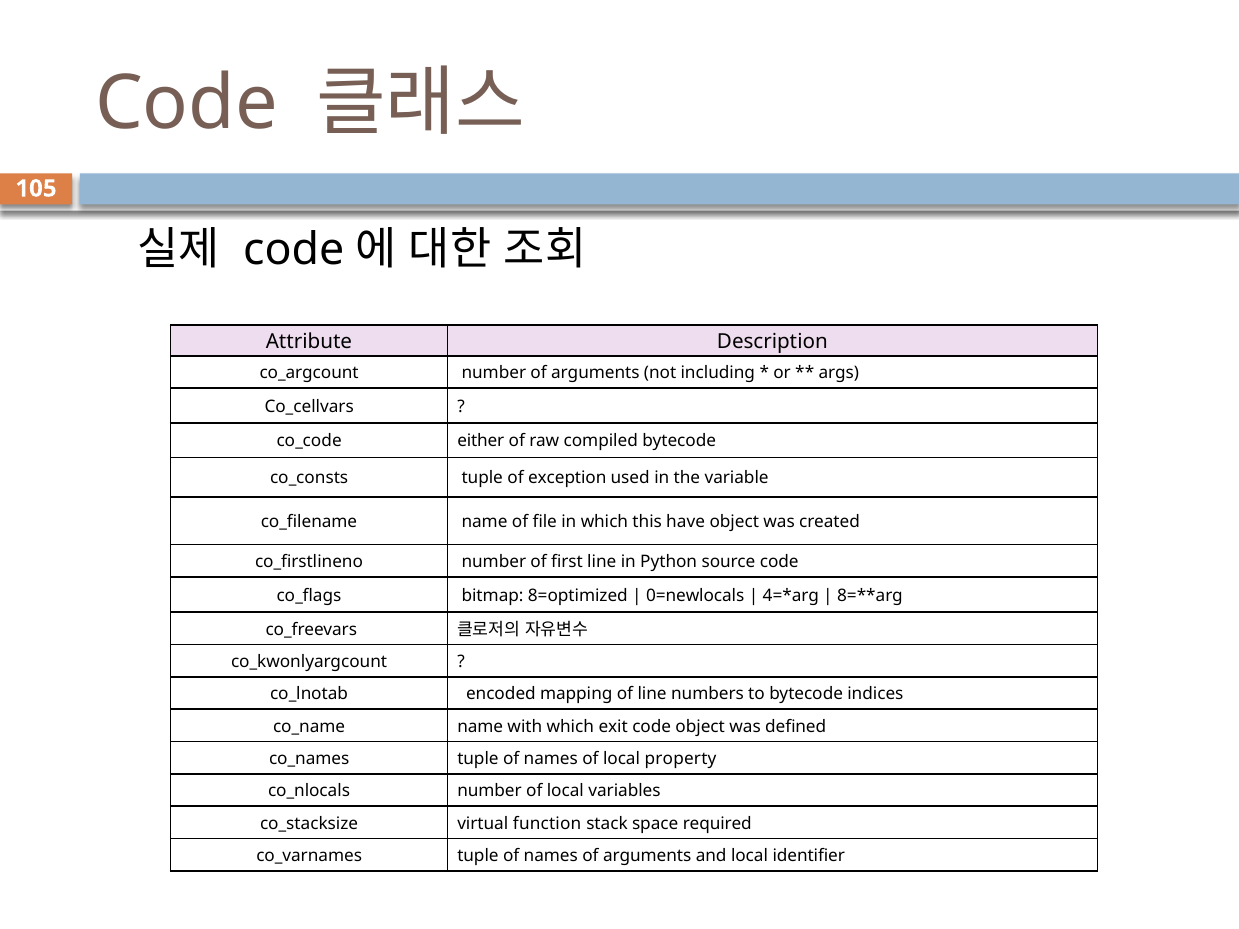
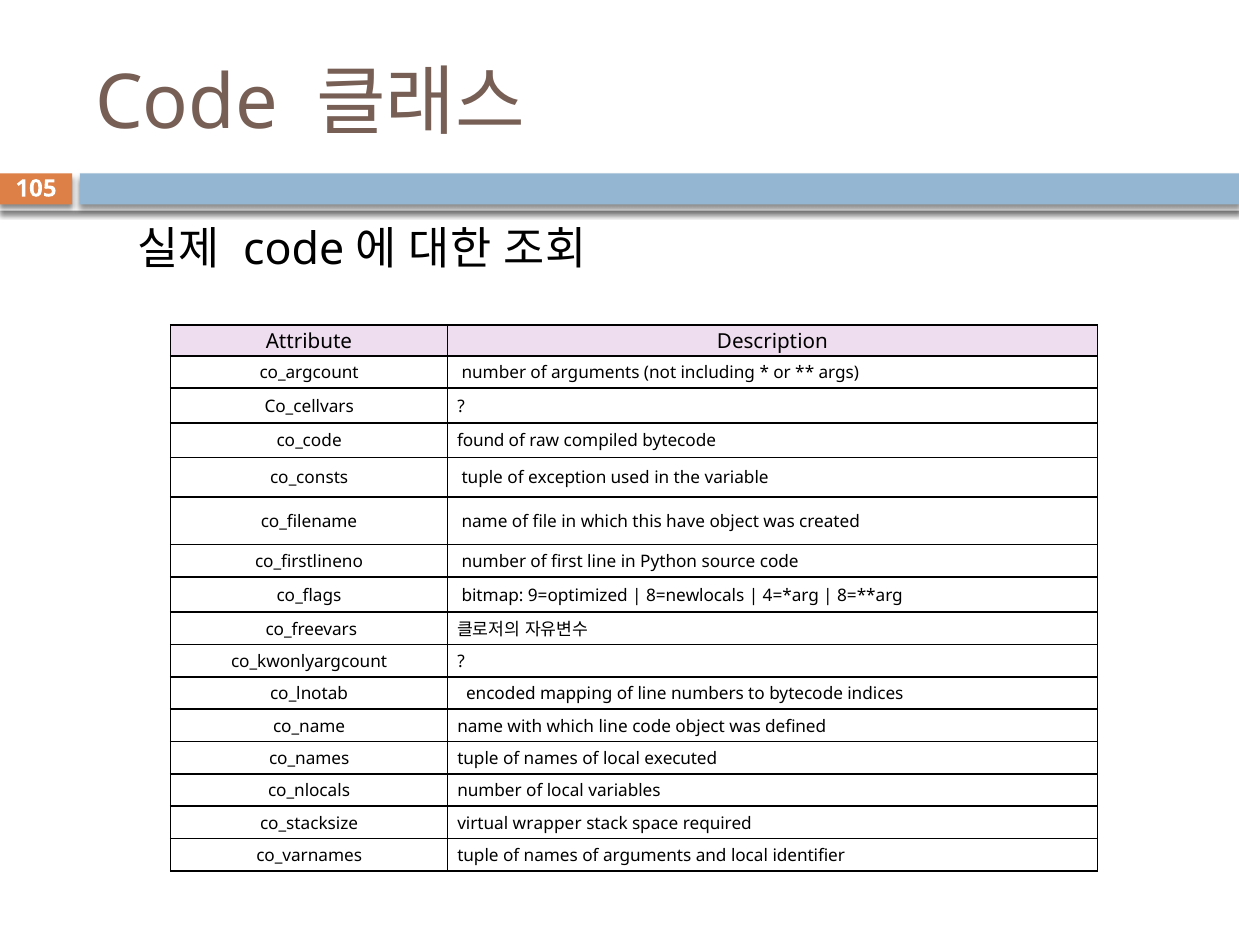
either: either -> found (481, 441)
8=optimized: 8=optimized -> 9=optimized (578, 596)
0=newlocals: 0=newlocals -> 8=newlocals (695, 596)
which exit: exit -> line (613, 727)
property: property -> executed (681, 759)
function: function -> wrapper (547, 824)
